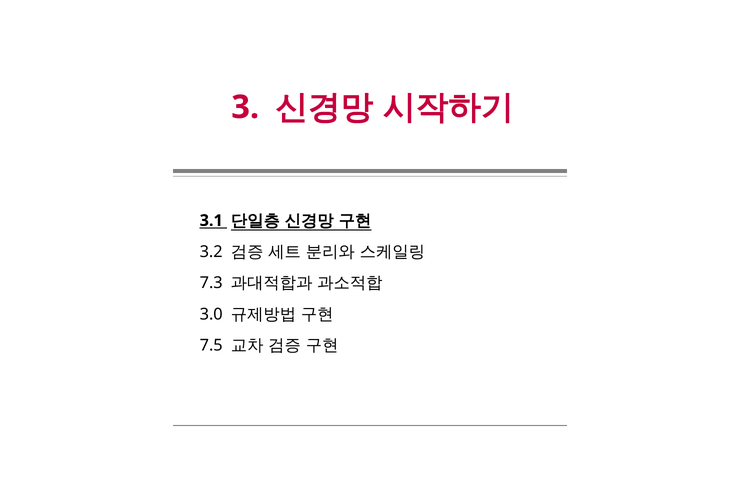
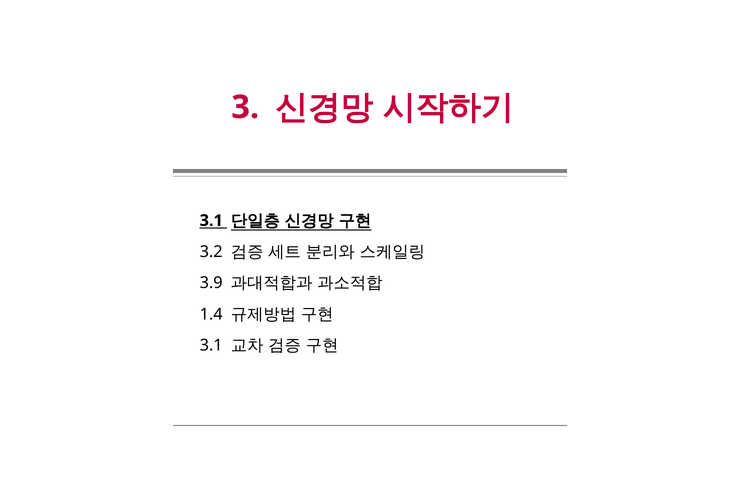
7.3: 7.3 -> 3.9 (211, 283)
3.0: 3.0 -> 1.4 (211, 314)
7.5: 7.5 -> 3.1 (211, 345)
